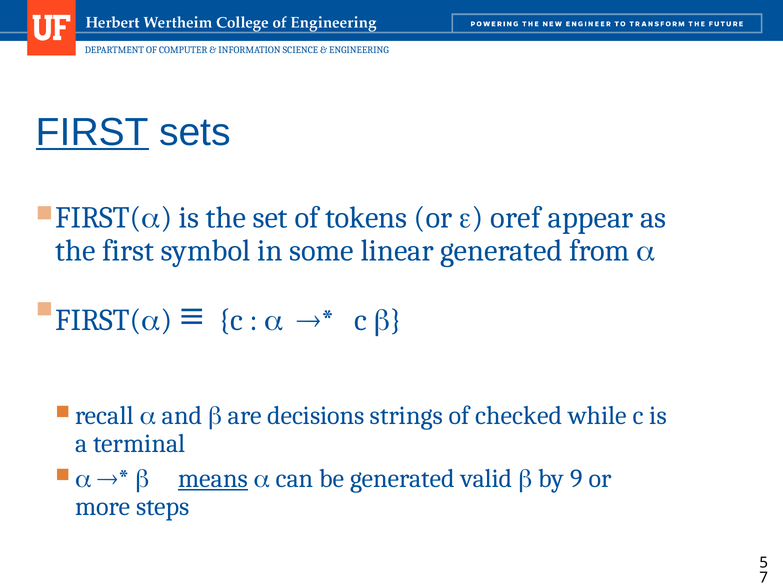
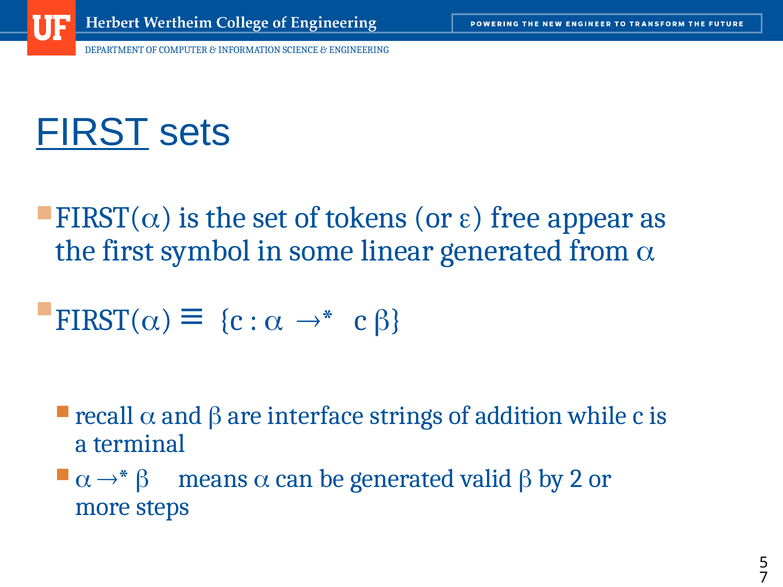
oref: oref -> free (515, 218)
decisions: decisions -> interface (316, 416)
checked: checked -> addition (519, 416)
means underline: present -> none (213, 479)
9: 9 -> 2 (576, 479)
